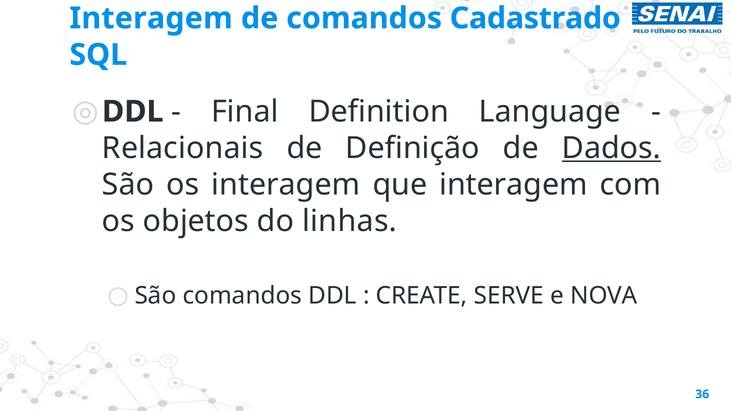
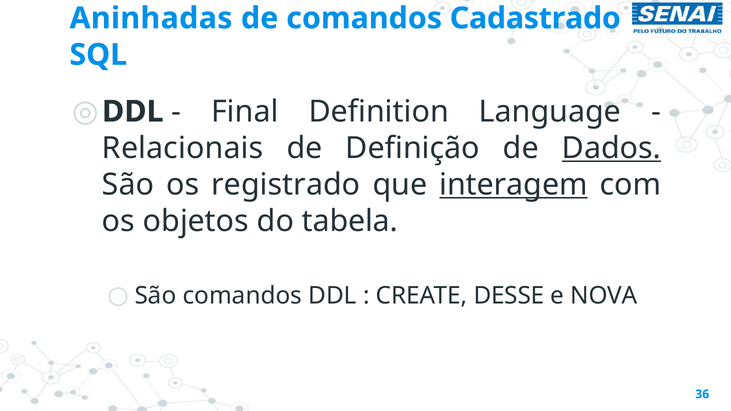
Interagem: Interagem -> Aninhadas (151, 18)
os interagem: interagem -> registrado (286, 185)
interagem underline: none -> present (514, 185)
linhas: linhas -> tabela (350, 221)
SERVE: SERVE -> DESSE (509, 296)
